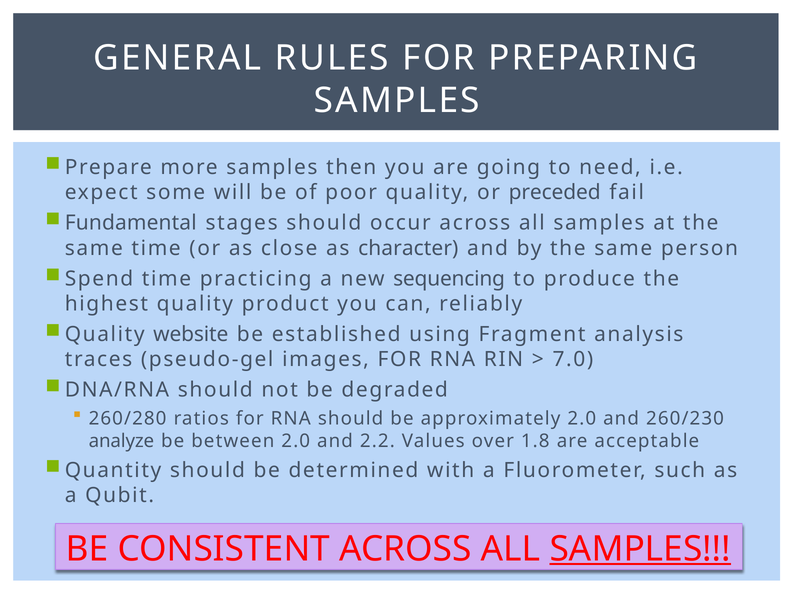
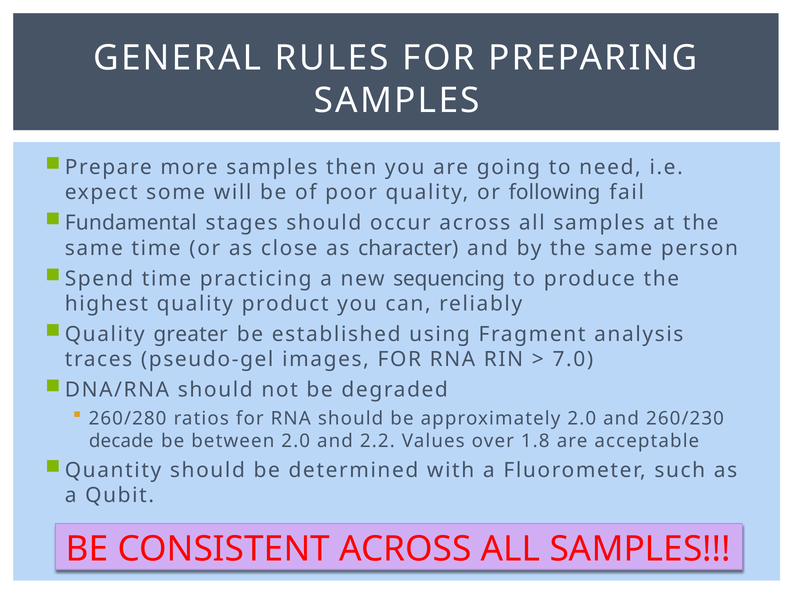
preceded: preceded -> following (555, 192)
website: website -> greater (191, 334)
analyze: analyze -> decade (121, 440)
SAMPLES underline: present -> none (640, 548)
